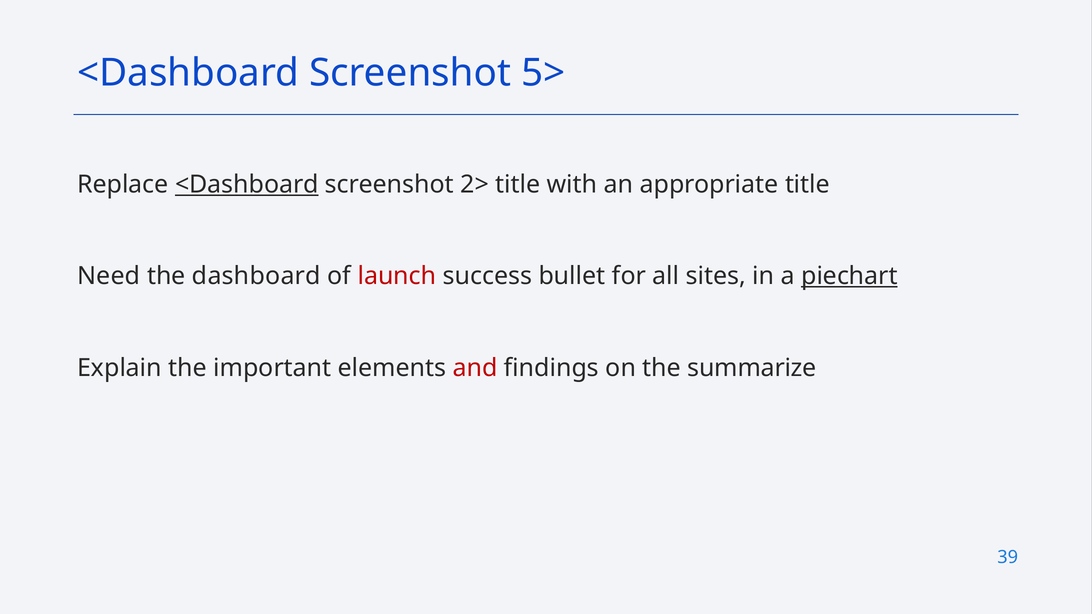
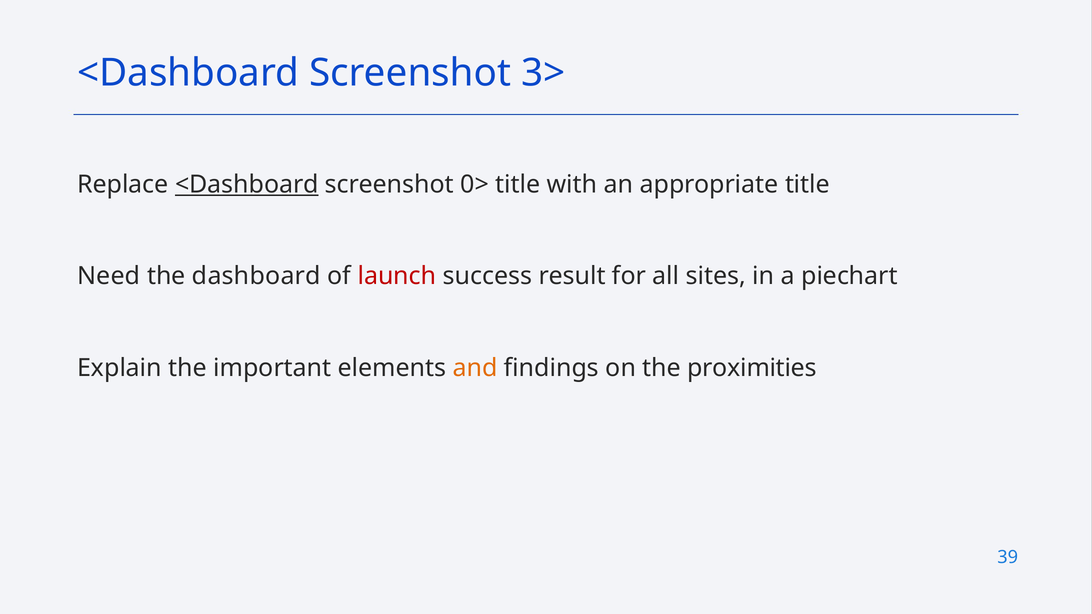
5>: 5> -> 3> (543, 73)
2>: 2> -> 0> (475, 184)
bullet: bullet -> result (572, 276)
piechart underline: present -> none (849, 276)
and colour: red -> orange (475, 368)
summarize: summarize -> proximities (752, 368)
